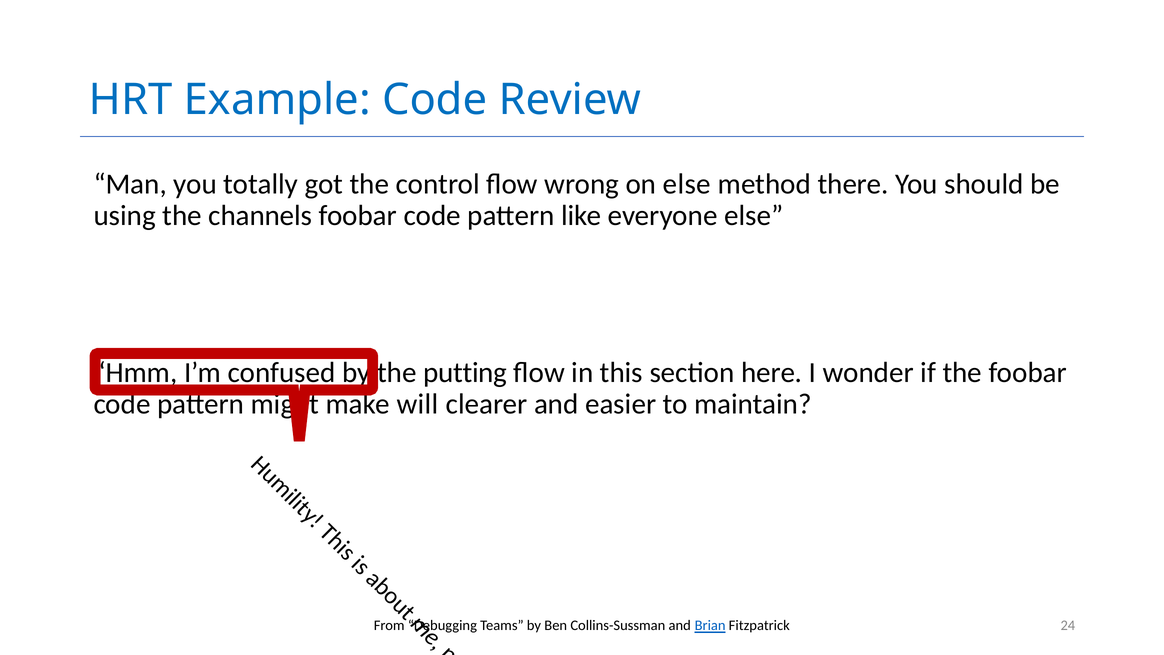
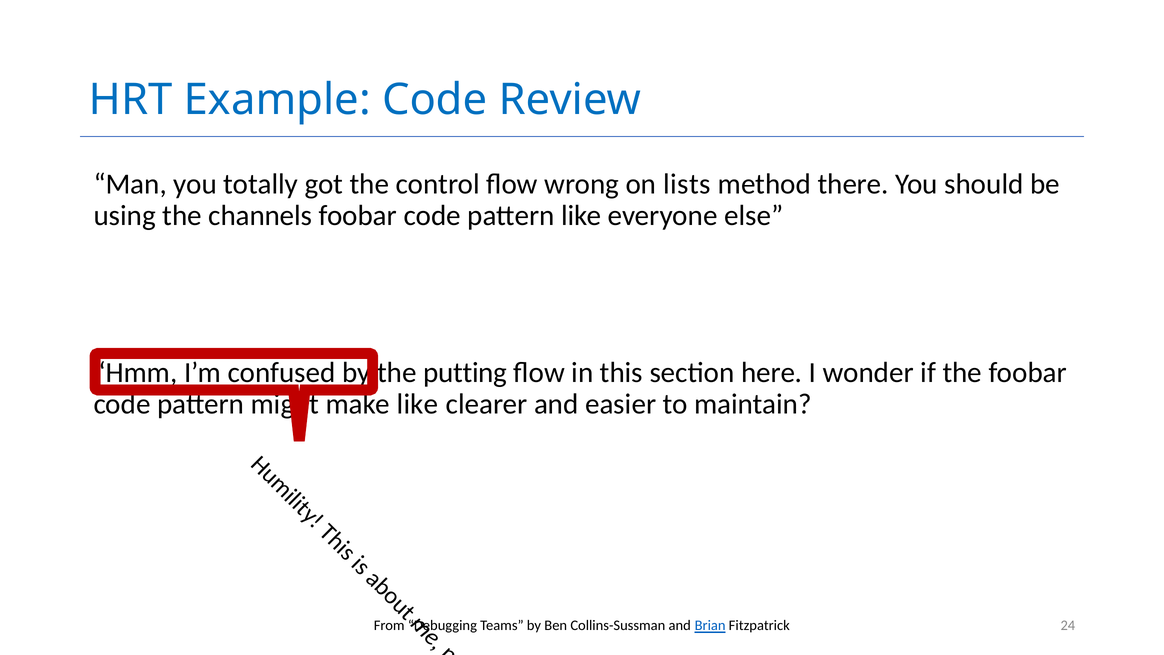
on else: else -> lists (687, 184)
will: will -> like (418, 404)
